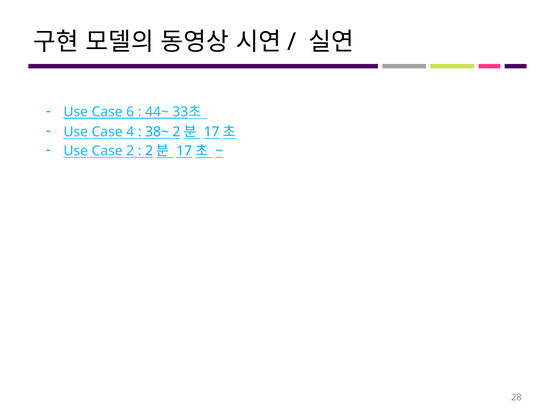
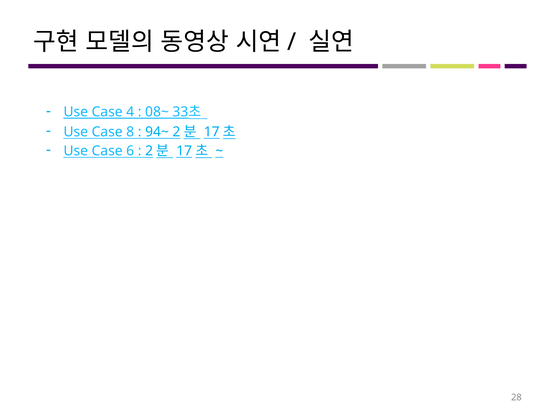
6: 6 -> 4 (130, 112)
44~: 44~ -> 08~ (157, 112)
4: 4 -> 8 (130, 132)
38~: 38~ -> 94~ (157, 132)
2: 2 -> 6 (130, 151)
